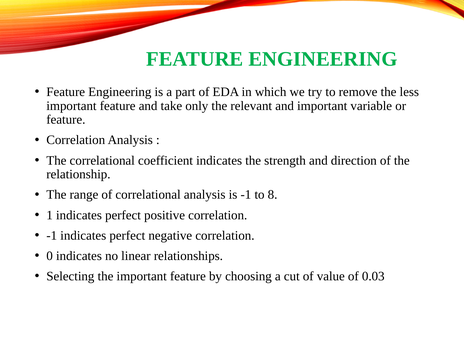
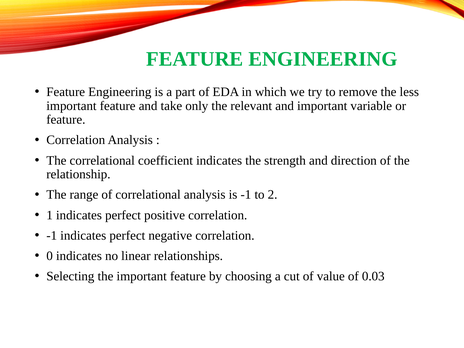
8: 8 -> 2 (273, 195)
